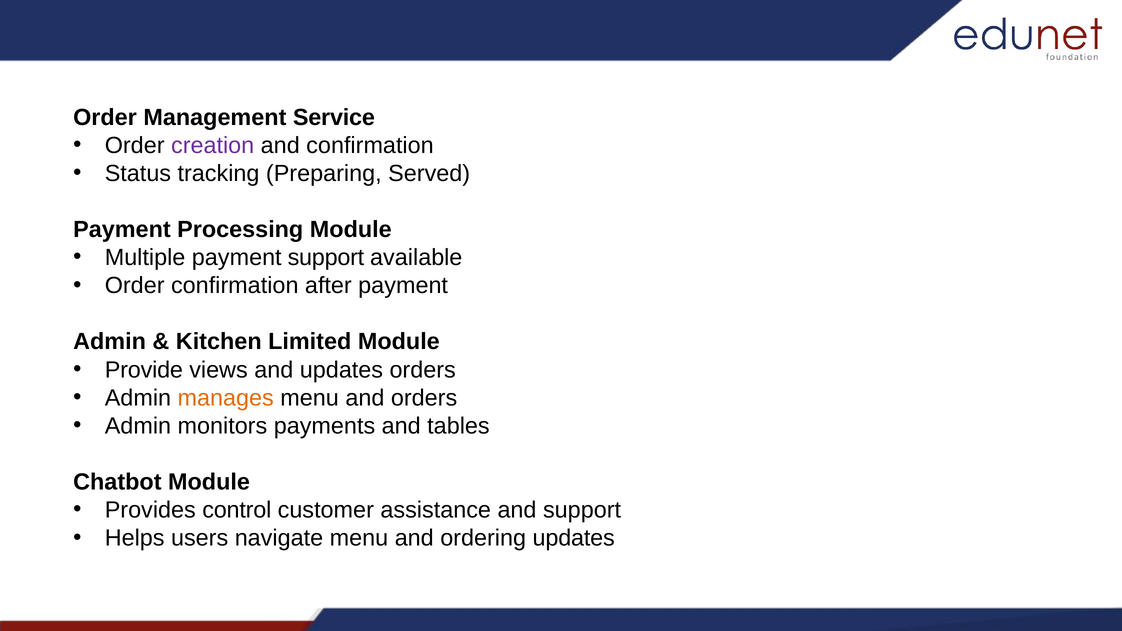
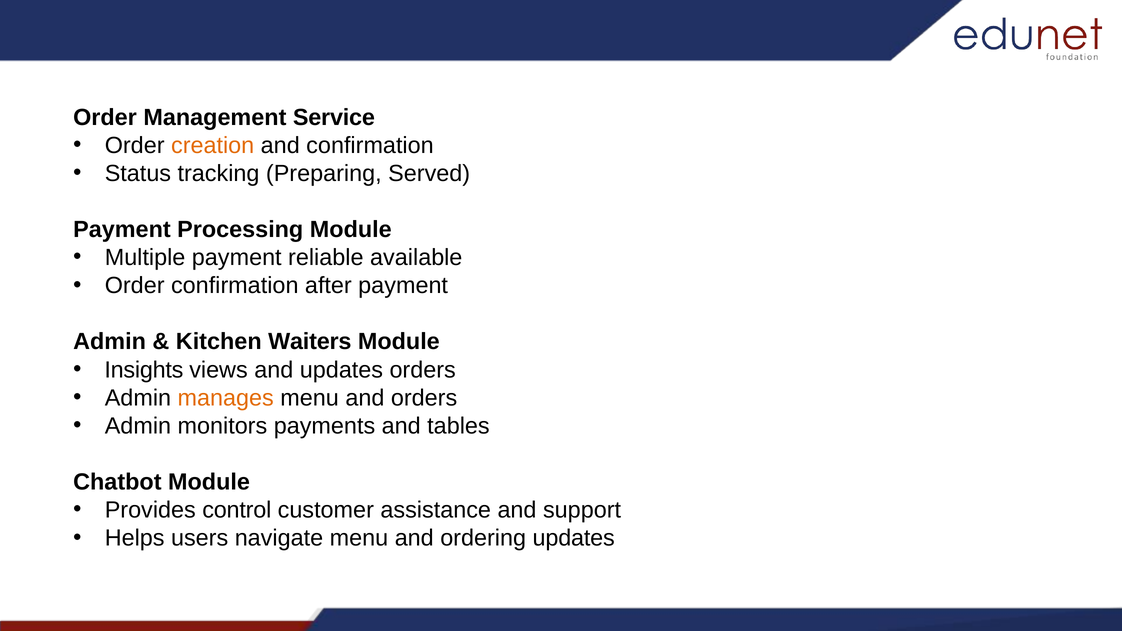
creation colour: purple -> orange (213, 145)
payment support: support -> reliable (326, 258)
Limited: Limited -> Waiters (310, 342)
Provide: Provide -> Insights (144, 370)
